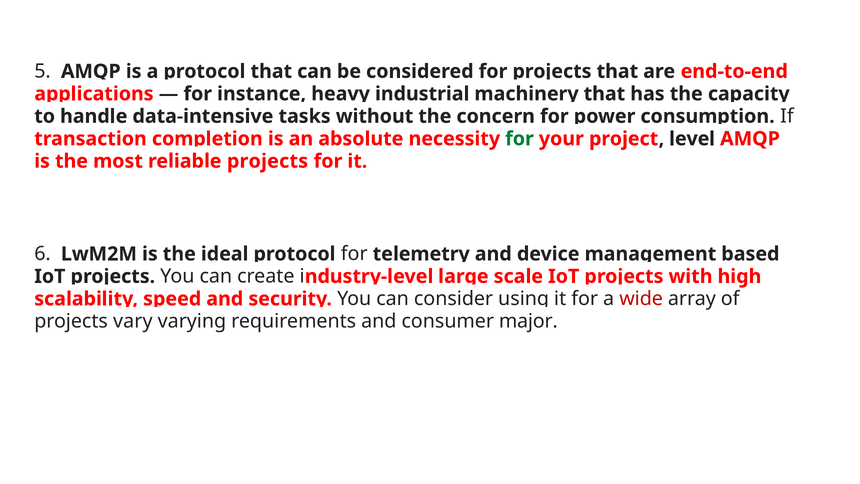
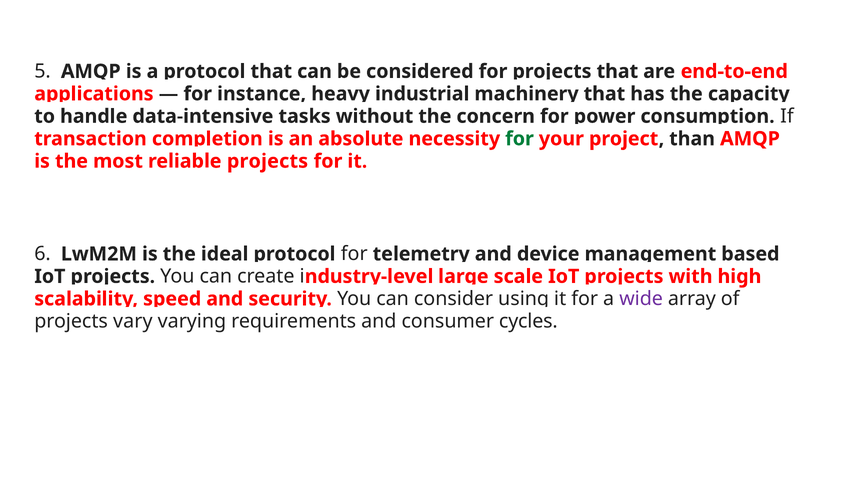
level: level -> than (692, 139)
wide colour: red -> purple (641, 299)
major: major -> cycles (528, 321)
